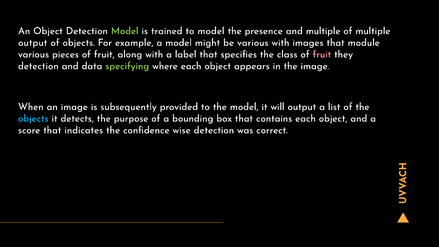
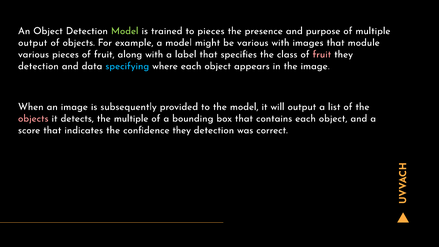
to model: model -> pieces (211, 31)
and multiple: multiple -> purpose (323, 31)
specifying colour: light green -> light blue (127, 66)
objects colour: light blue -> pink (33, 118)
the purpose: purpose -> multiple (131, 118)
confidence wise: wise -> they (182, 130)
